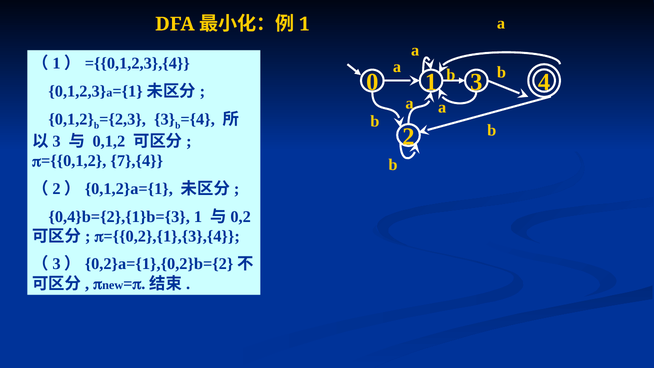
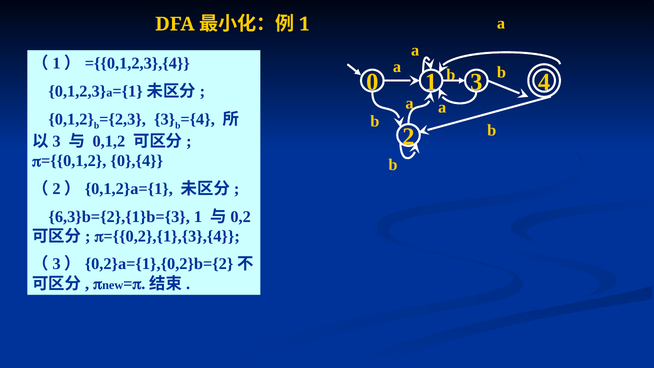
7},{4: 7},{4 -> 0},{4 (137, 161)
0,4}b={2},{1}b={3: 0,4}b={2},{1}b={3 -> 6,3}b={2},{1}b={3 (119, 217)
